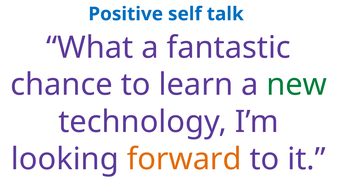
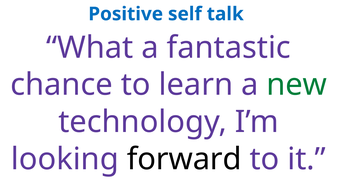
forward colour: orange -> black (184, 159)
